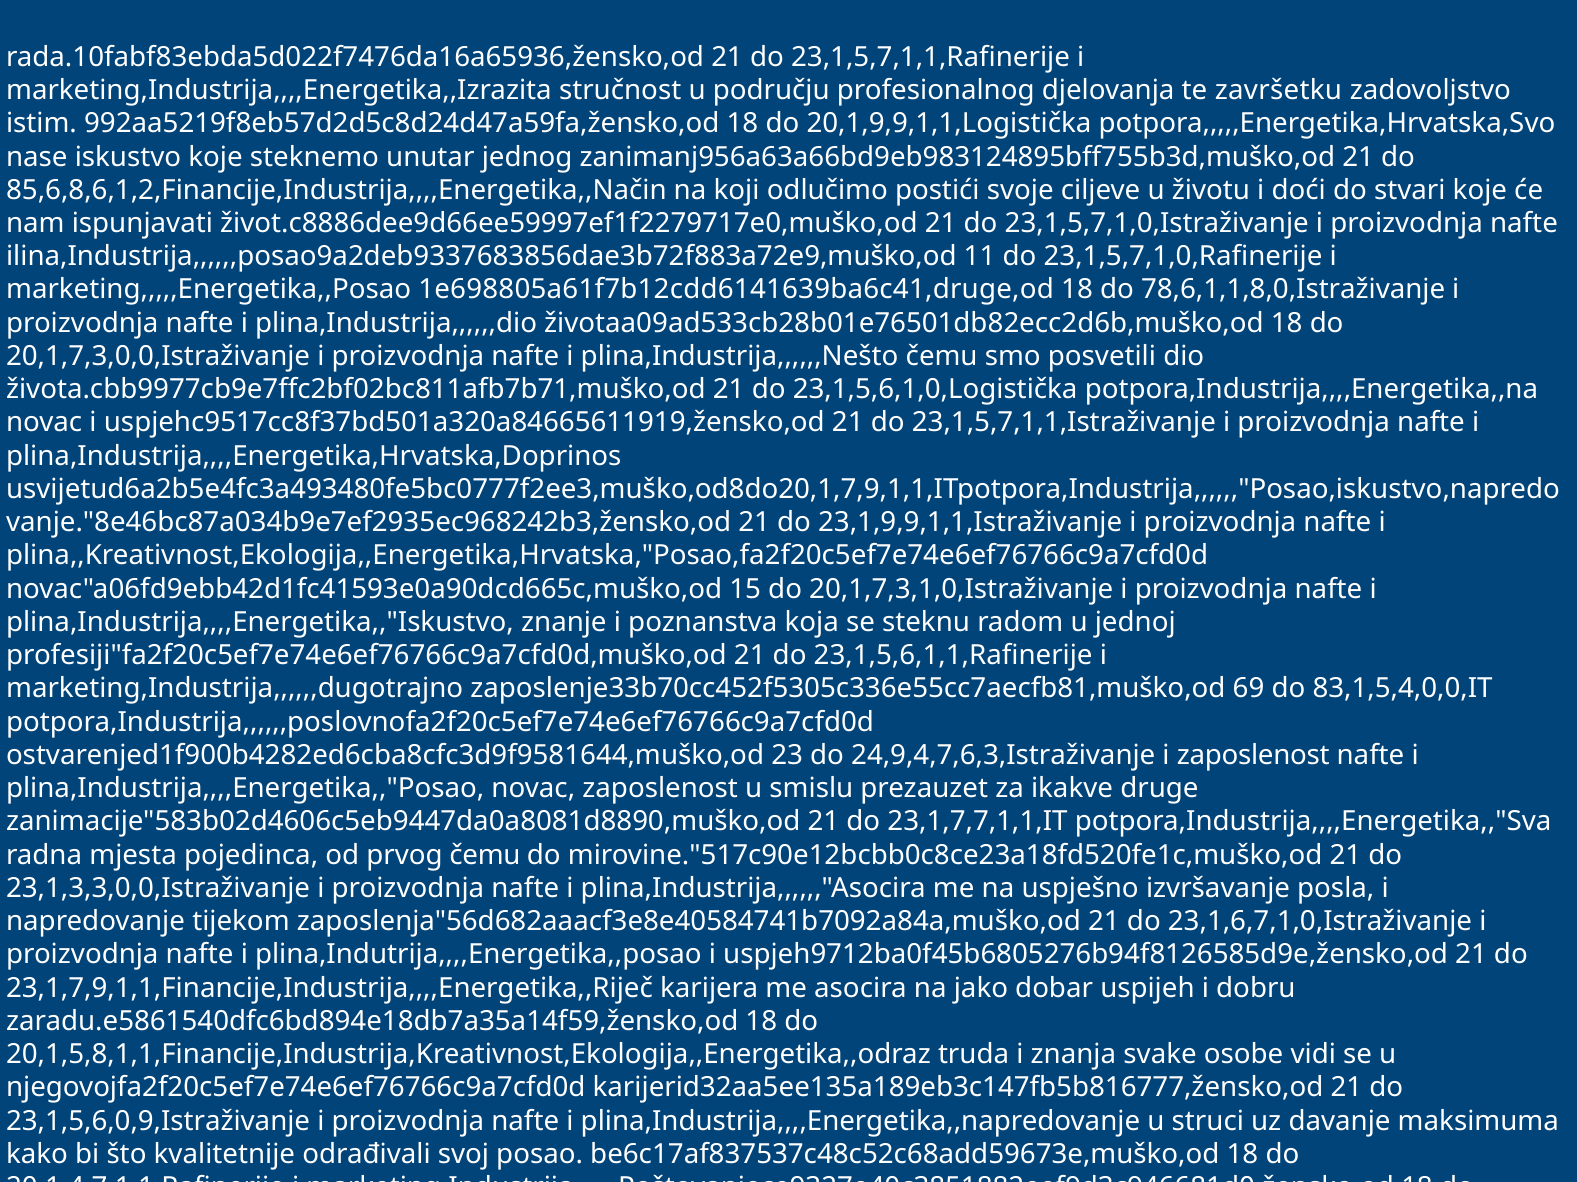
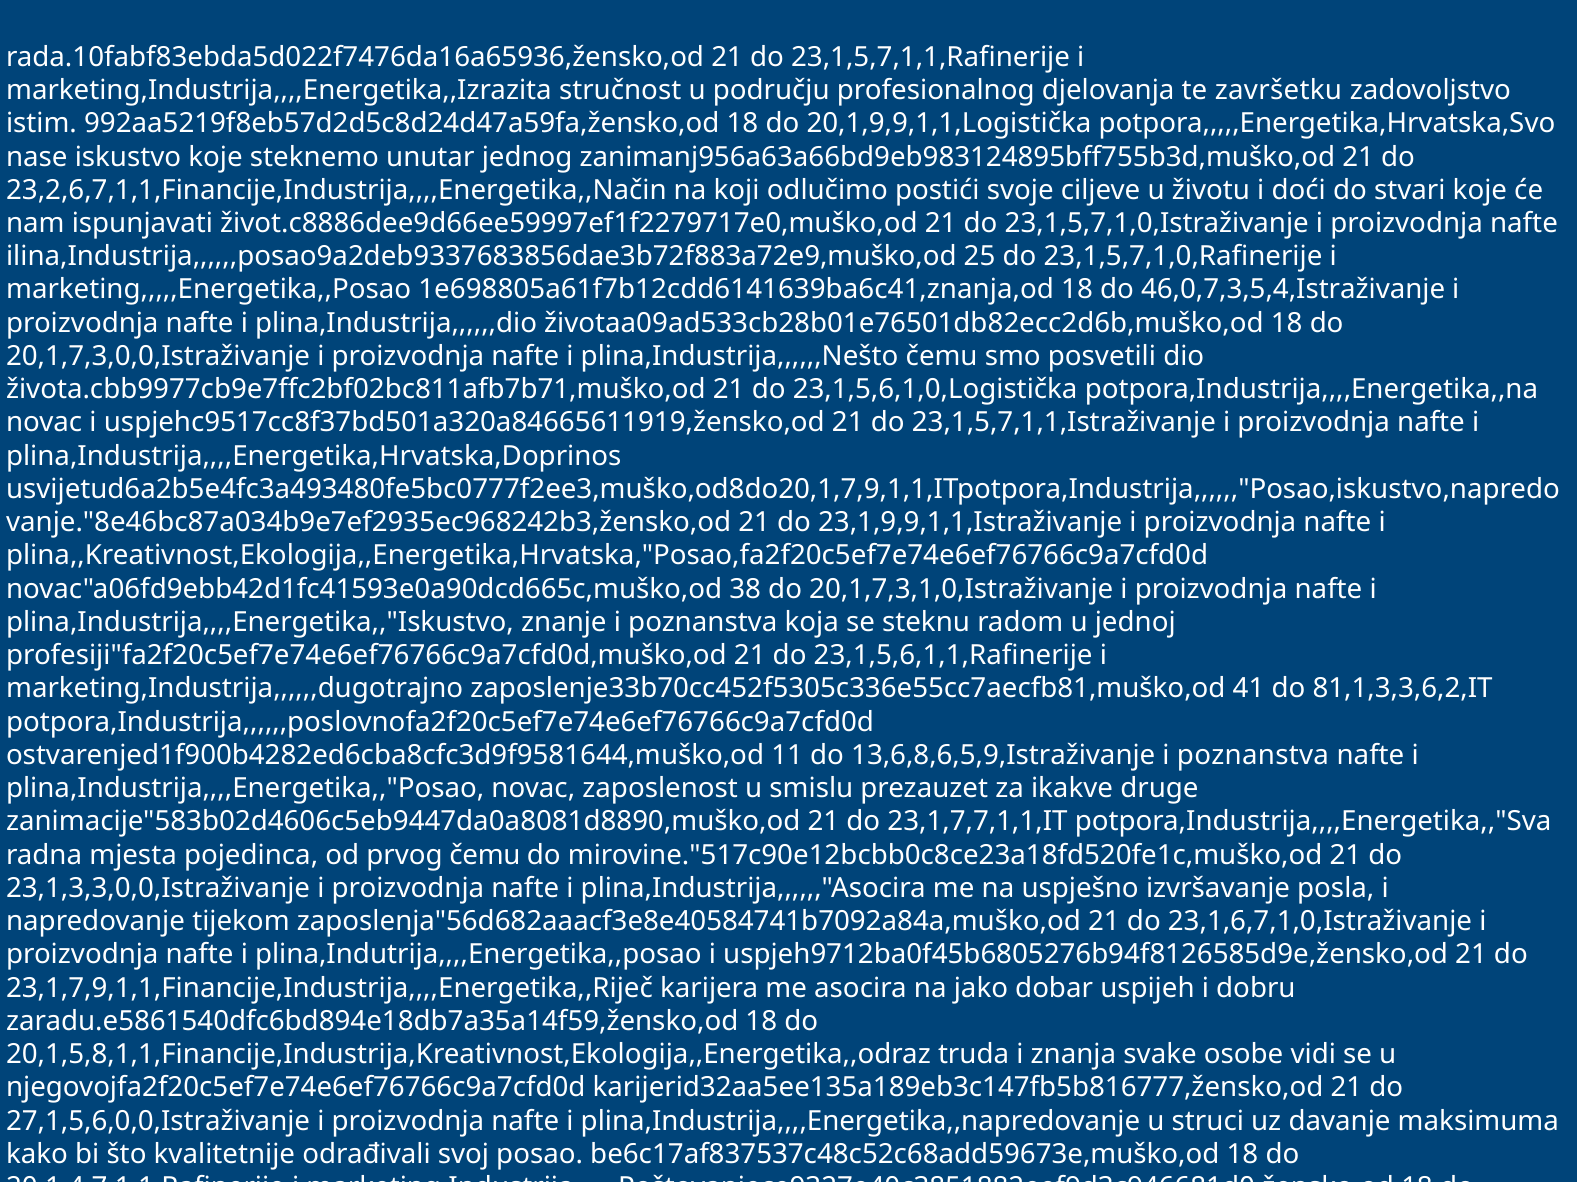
85,6,8,6,1,2,Financije,Industrija,,,,Energetika,,Način: 85,6,8,6,1,2,Financije,Industrija,,,,Energetika,,Način -> 23,2,6,7,1,1,Financije,Industrija,,,,Energetika,,Način (336, 190)
11: 11 -> 25 (980, 257)
1e698805a61f7b12cdd6141639ba6c41,druge,od: 1e698805a61f7b12cdd6141639ba6c41,druge,od -> 1e698805a61f7b12cdd6141639ba6c41,znanja,od (736, 290)
78,6,1,1,8,0,Istraživanje: 78,6,1,1,8,0,Istraživanje -> 46,0,7,3,5,4,Istraživanje (1293, 290)
15: 15 -> 38 (745, 589)
69: 69 -> 41 (1249, 689)
83,1,5,4,0,0,IT: 83,1,5,4,0,0,IT -> 81,1,3,3,6,2,IT (1403, 689)
23: 23 -> 11 (787, 756)
24,9,4,7,6,3,Istraživanje: 24,9,4,7,6,3,Istraživanje -> 13,6,8,6,5,9,Istraživanje (1003, 756)
zaposlenost: zaposlenost -> poznanstva (1253, 756)
23,1,5,6,0,9,Istraživanje: 23,1,5,6,0,9,Istraživanje -> 27,1,5,6,0,0,Istraživanje (158, 1122)
